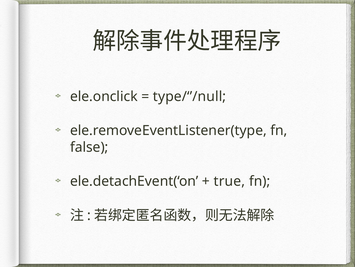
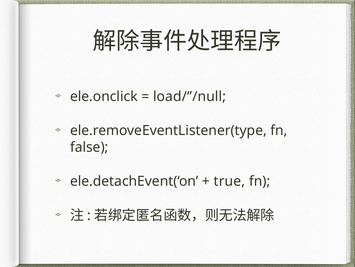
type/‘’/null: type/‘’/null -> load/‘’/null (190, 96)
